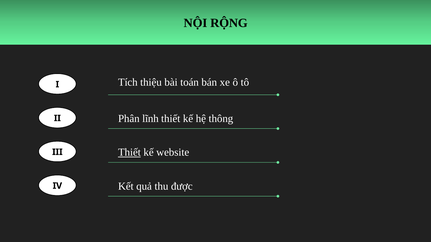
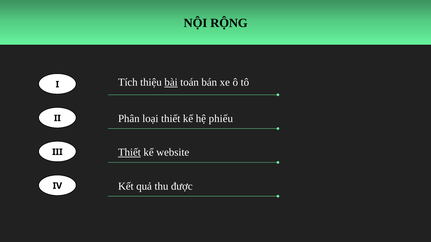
bài underline: none -> present (171, 83)
lĩnh: lĩnh -> loại (150, 119)
thông: thông -> phiếu (221, 119)
